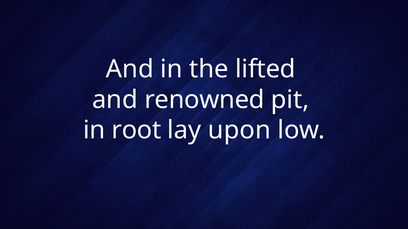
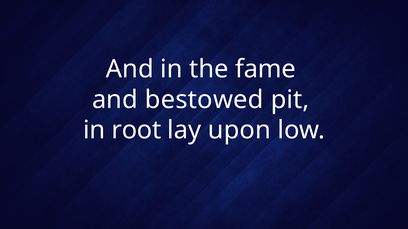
lifted: lifted -> fame (265, 69)
renowned: renowned -> bestowed (204, 100)
